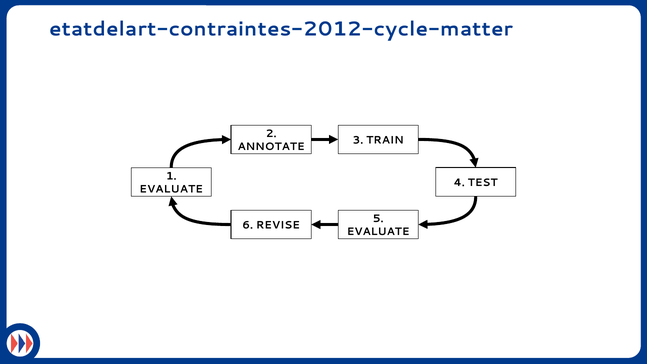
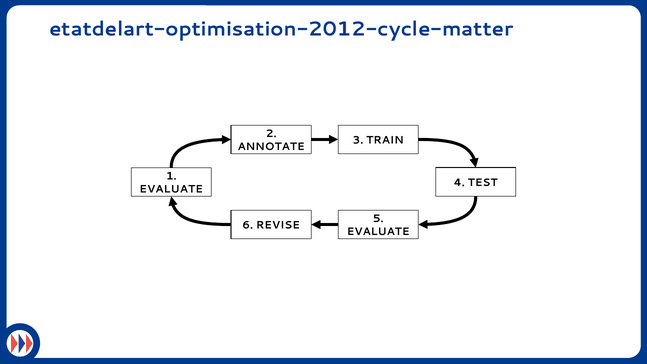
etatdelart-contraintes-2012-cycle-matter: etatdelart-contraintes-2012-cycle-matter -> etatdelart-optimisation-2012-cycle-matter (281, 29)
